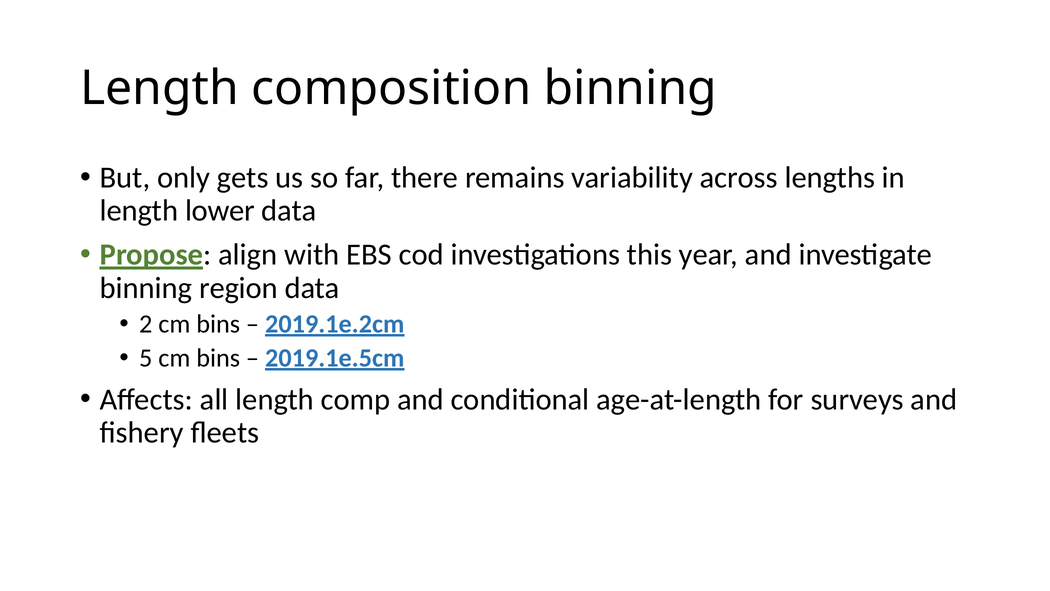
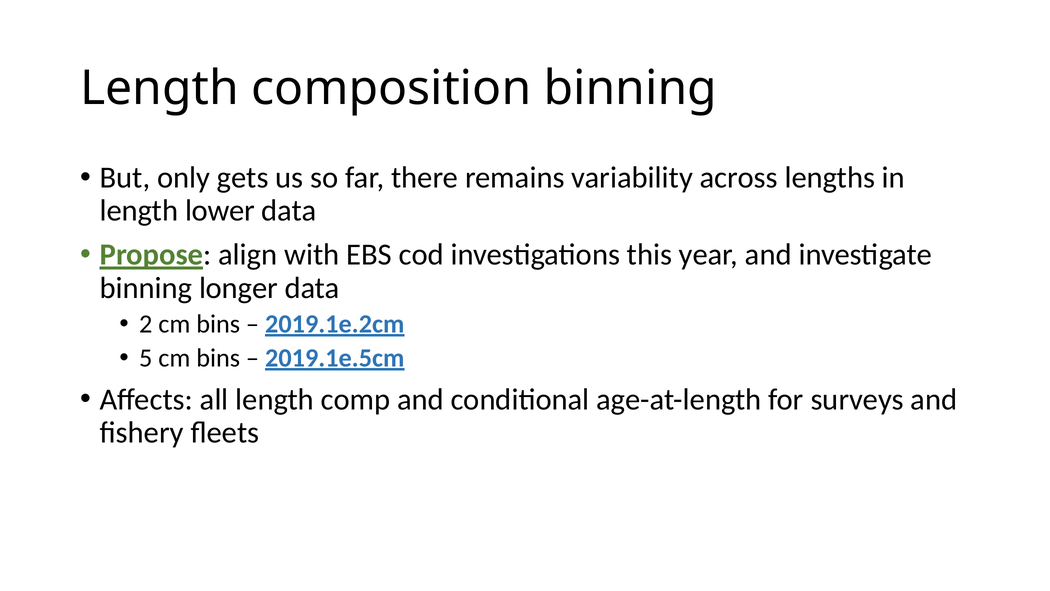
region: region -> longer (238, 288)
